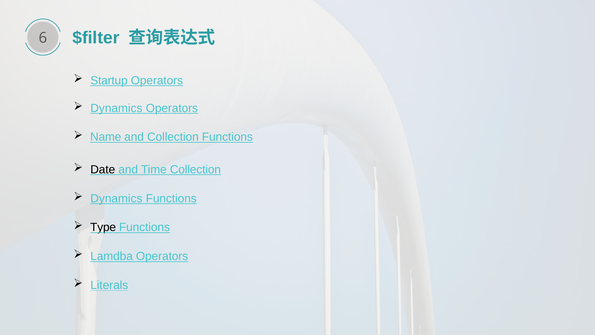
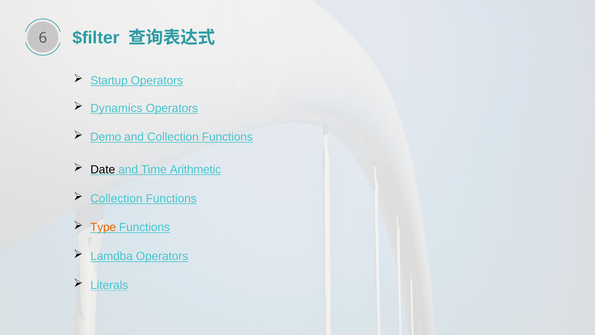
Name: Name -> Demo (106, 137)
Time Collection: Collection -> Arithmetic (195, 169)
Dynamics: Dynamics -> Collection (116, 198)
Type colour: black -> orange (103, 227)
